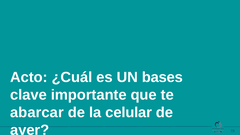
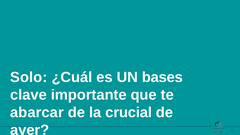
Acto: Acto -> Solo (29, 77)
celular: celular -> crucial (129, 112)
